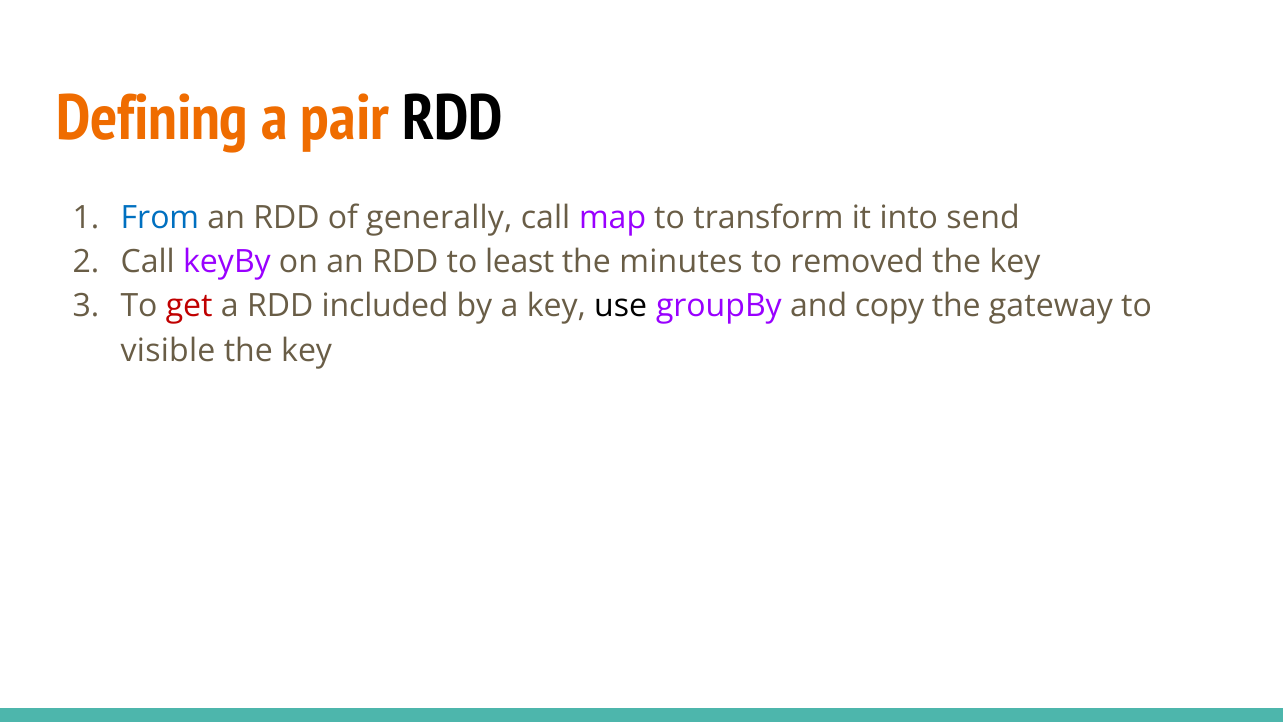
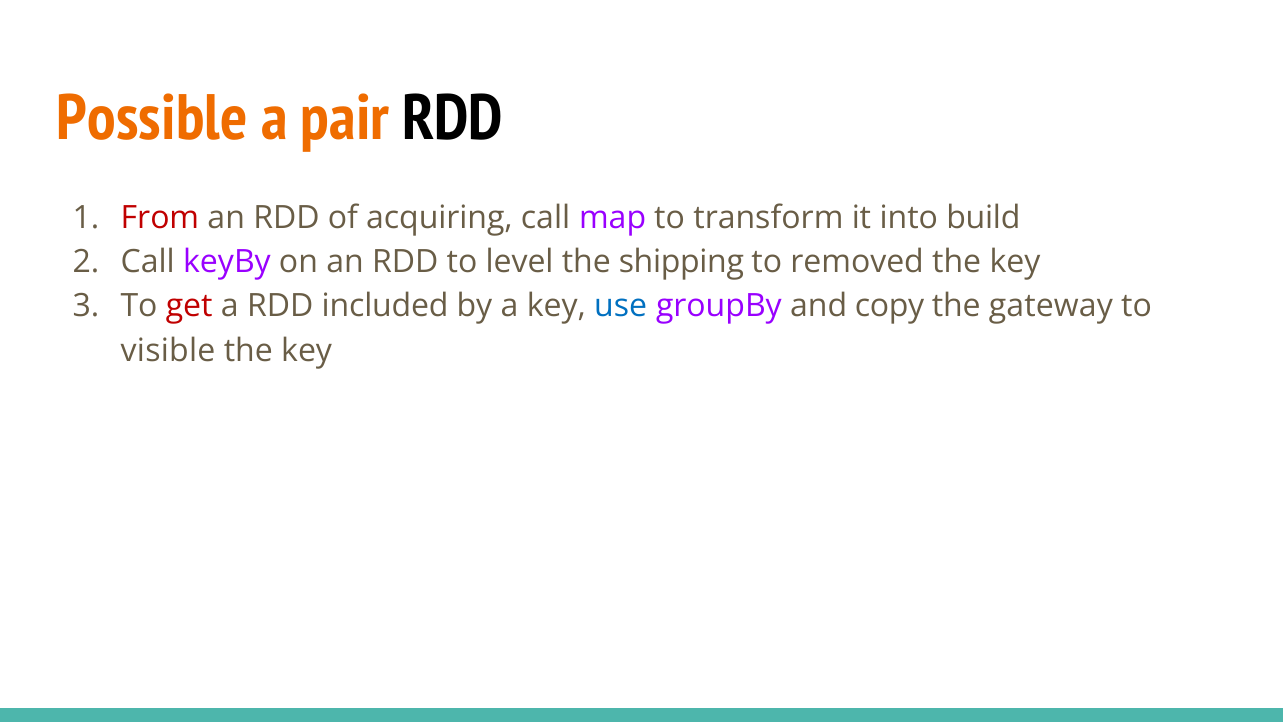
Defining: Defining -> Possible (152, 118)
From colour: blue -> red (160, 218)
generally: generally -> acquiring (439, 218)
send: send -> build (983, 218)
least: least -> level (520, 262)
minutes: minutes -> shipping (681, 262)
use colour: black -> blue (621, 306)
